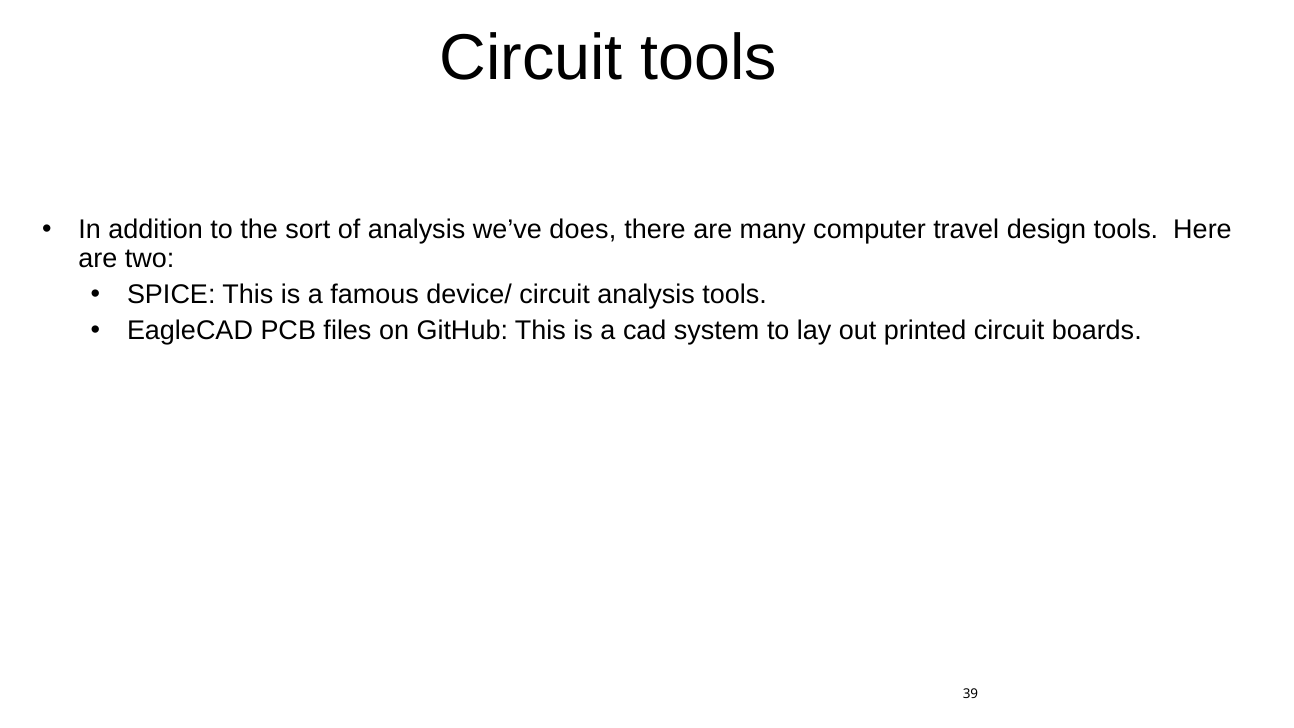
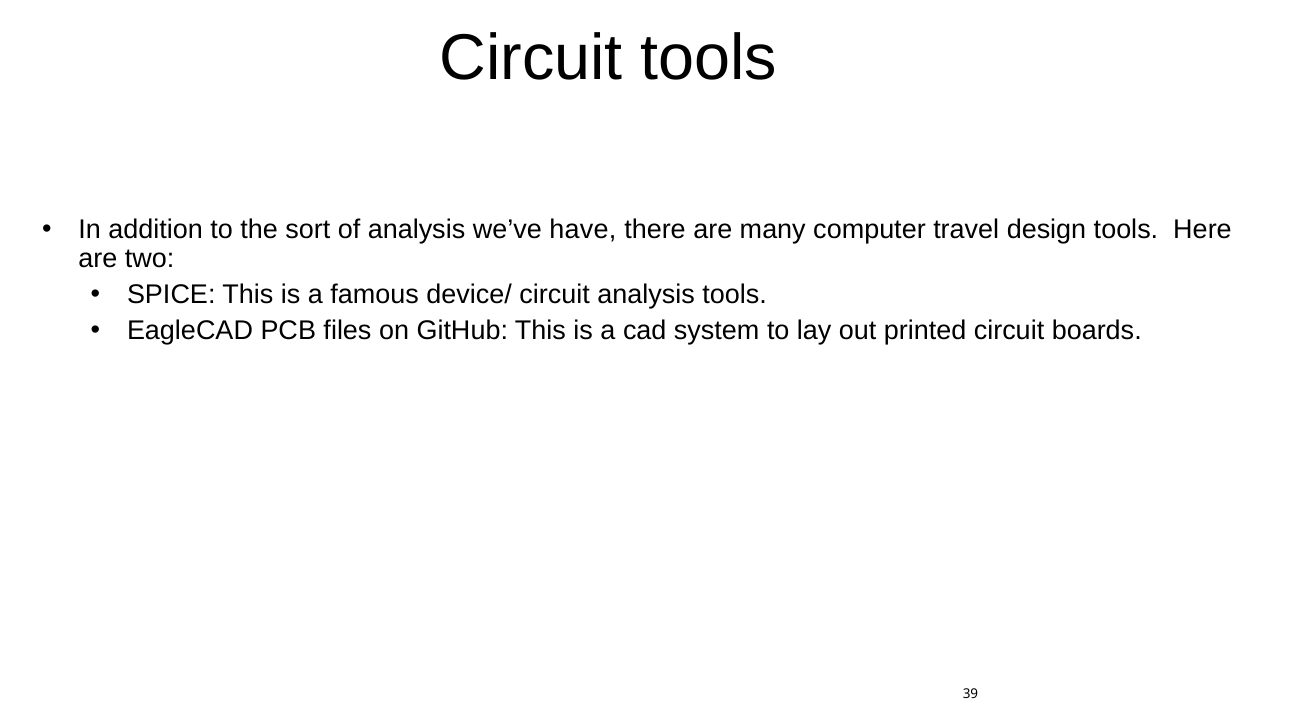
does: does -> have (583, 229)
